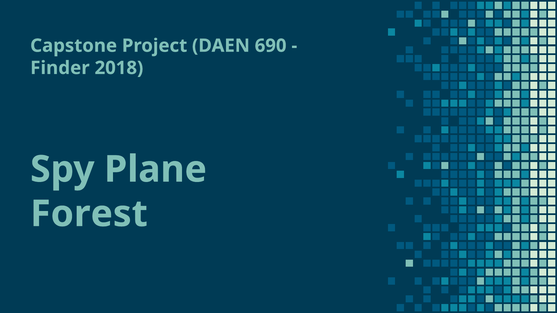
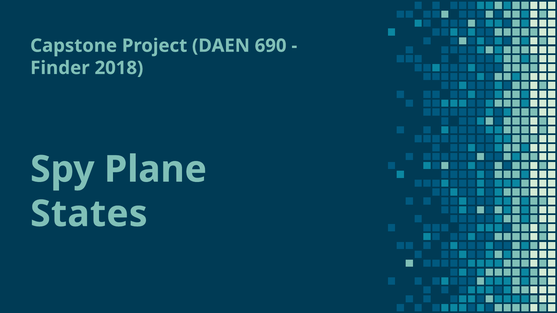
Forest: Forest -> States (89, 214)
